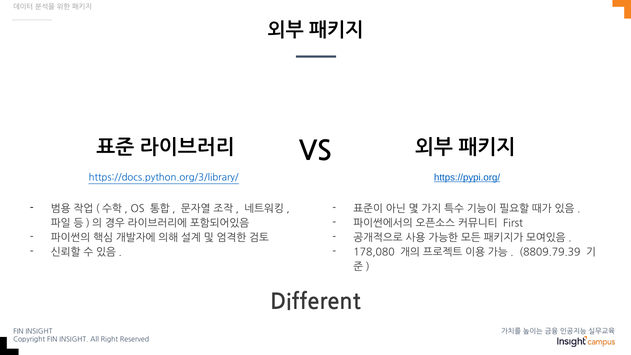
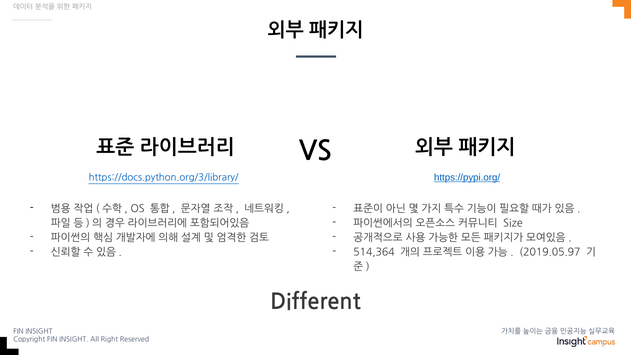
First: First -> Size (513, 223)
178,080: 178,080 -> 514,364 (374, 252)
8809.79.39: 8809.79.39 -> 2019.05.97 (550, 252)
